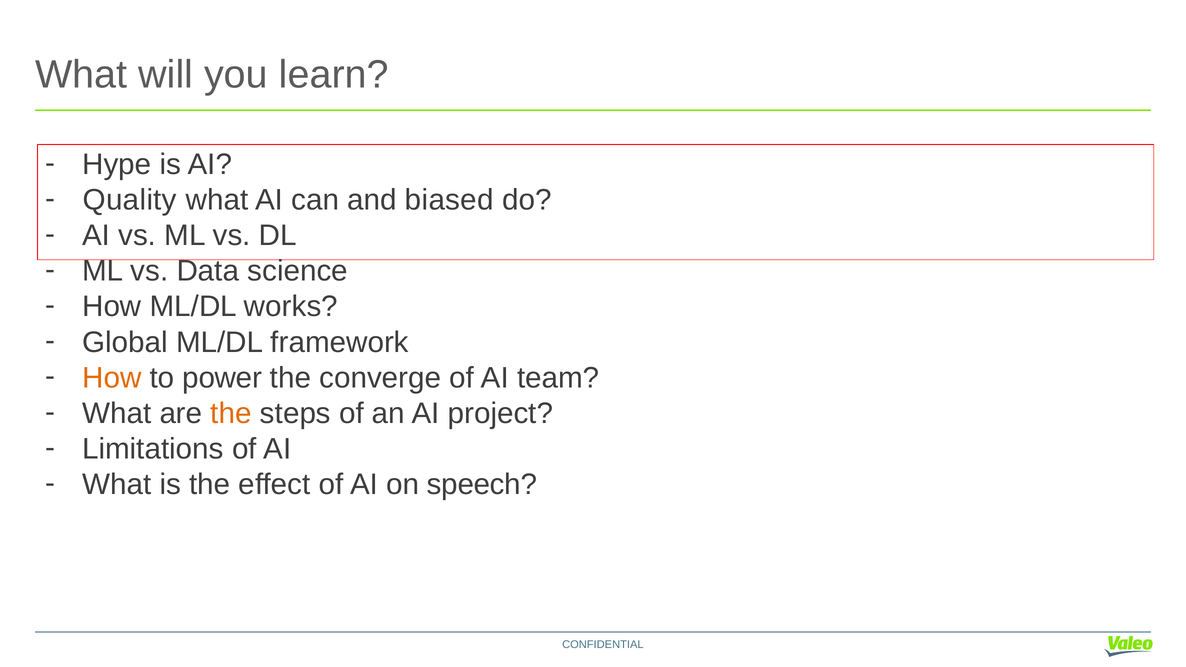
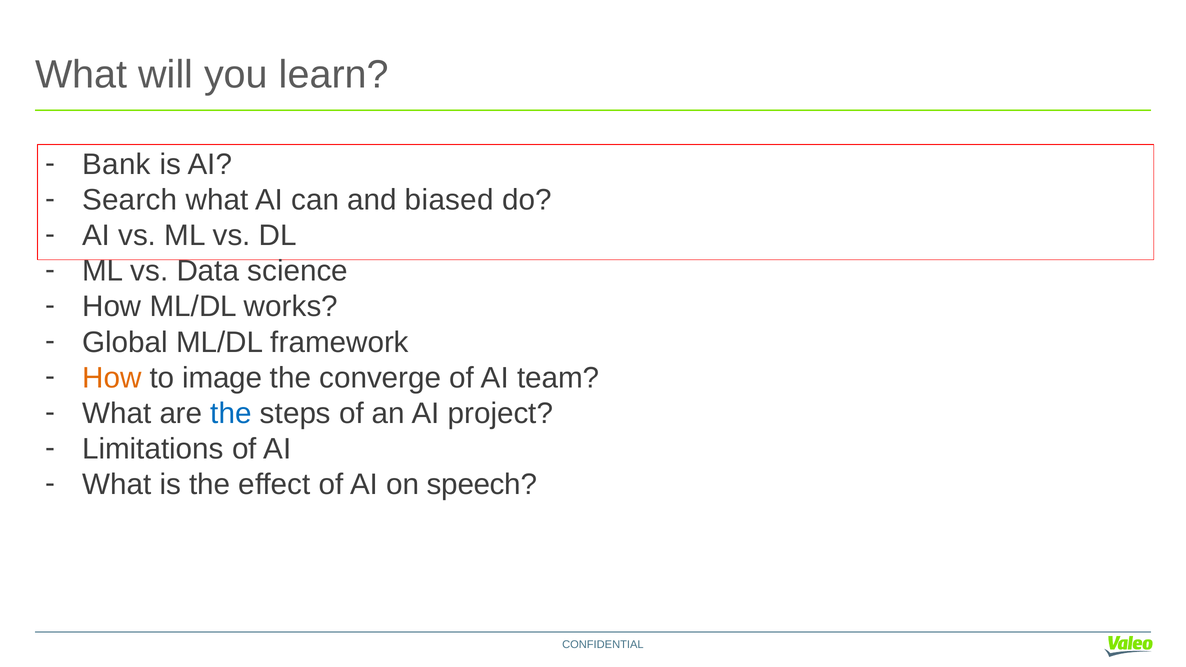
Hype: Hype -> Bank (117, 164)
Quality: Quality -> Search (130, 200)
power: power -> image (222, 378)
the colour: orange -> blue (231, 413)
